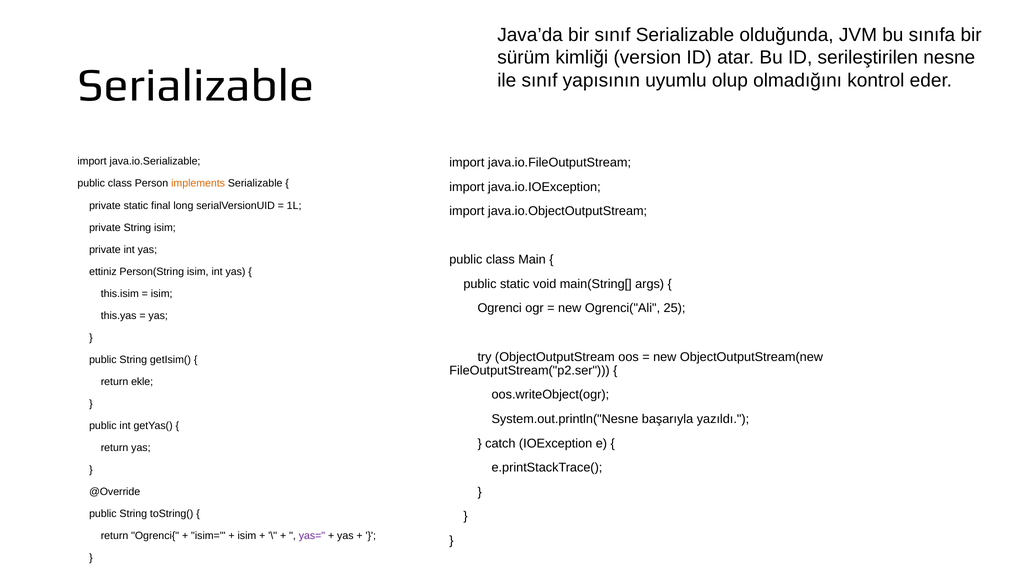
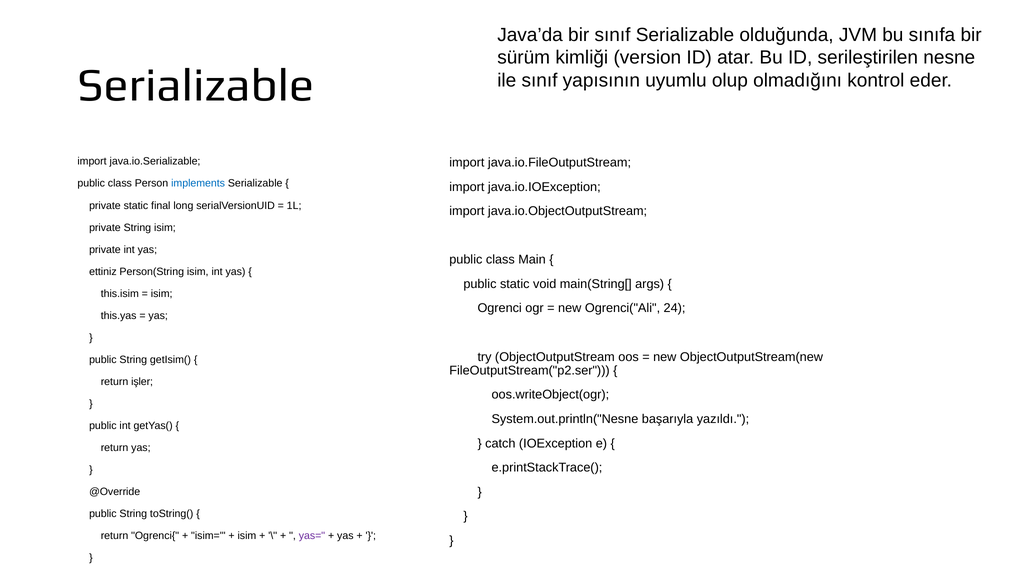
implements colour: orange -> blue (198, 184)
25: 25 -> 24 (675, 309)
ekle: ekle -> işler (142, 382)
